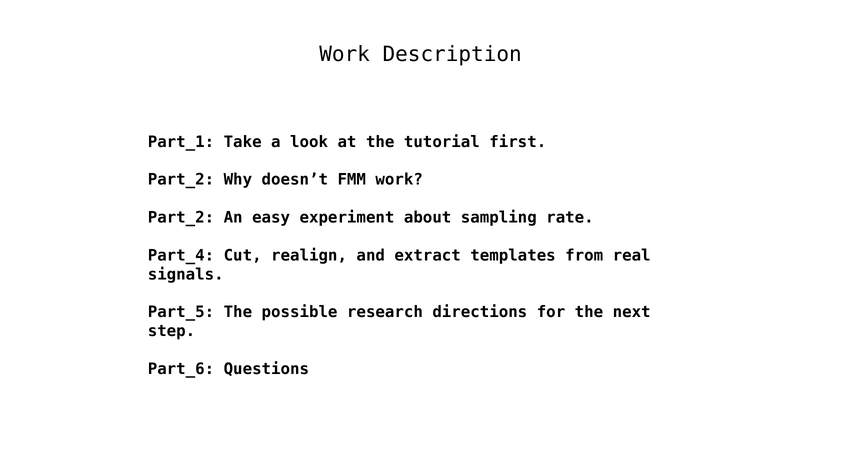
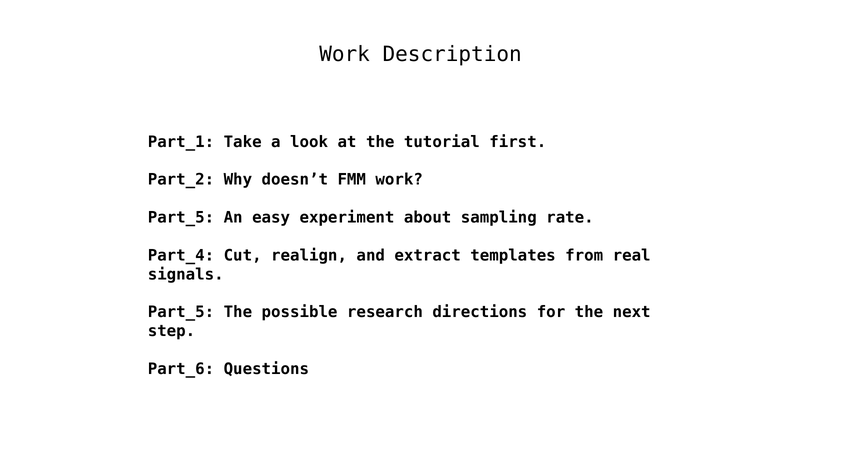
Part_2: Part_2 -> Part_5 (181, 218)
